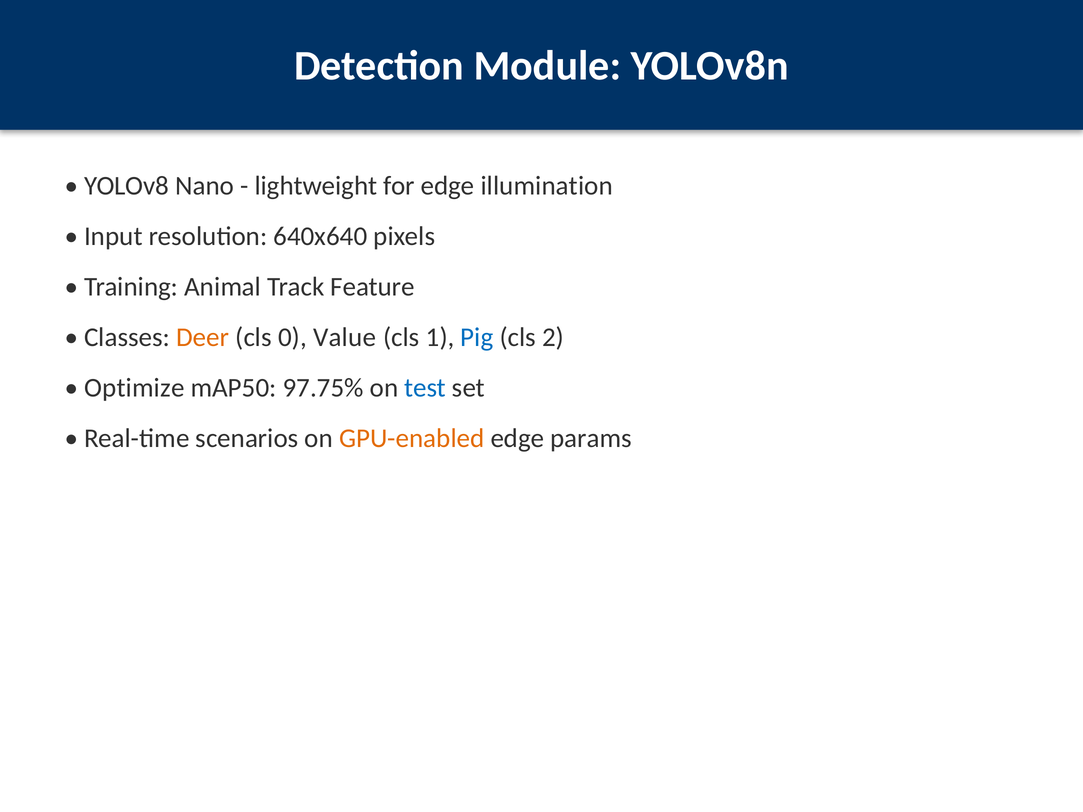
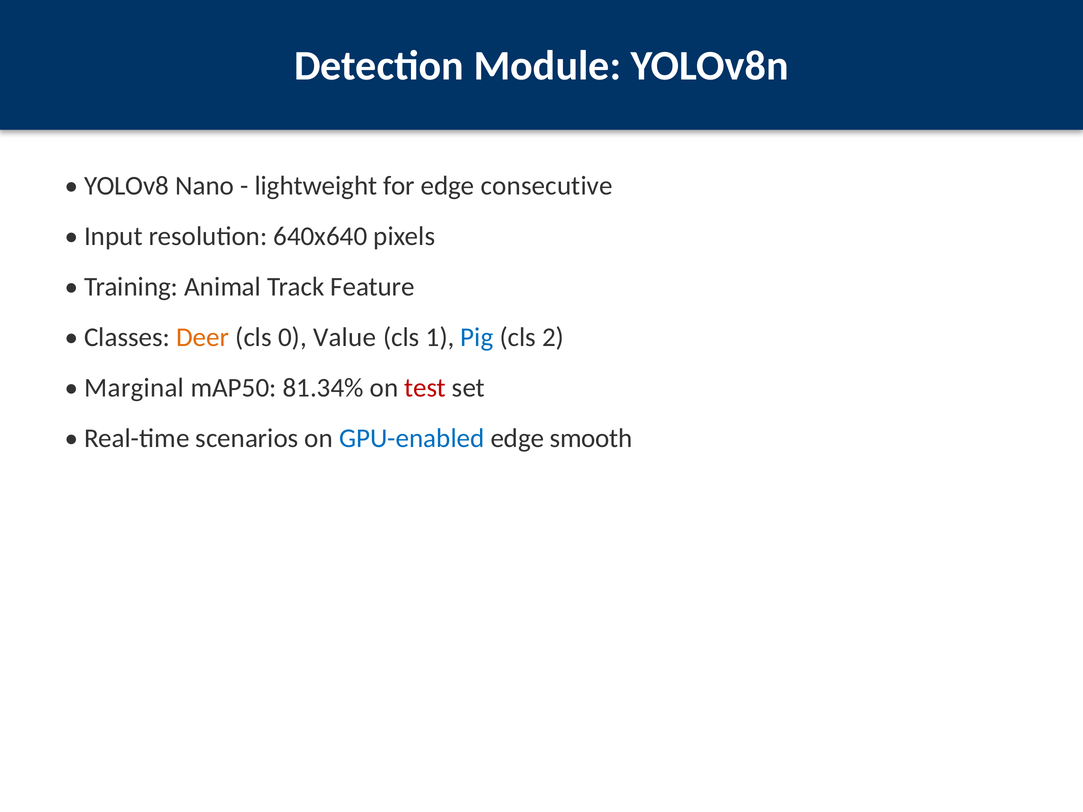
illumination: illumination -> consecutive (547, 186)
Optimize: Optimize -> Marginal (134, 388)
97.75%: 97.75% -> 81.34% (323, 388)
test colour: blue -> red (425, 388)
GPU-enabled colour: orange -> blue (412, 439)
params: params -> smooth (591, 439)
